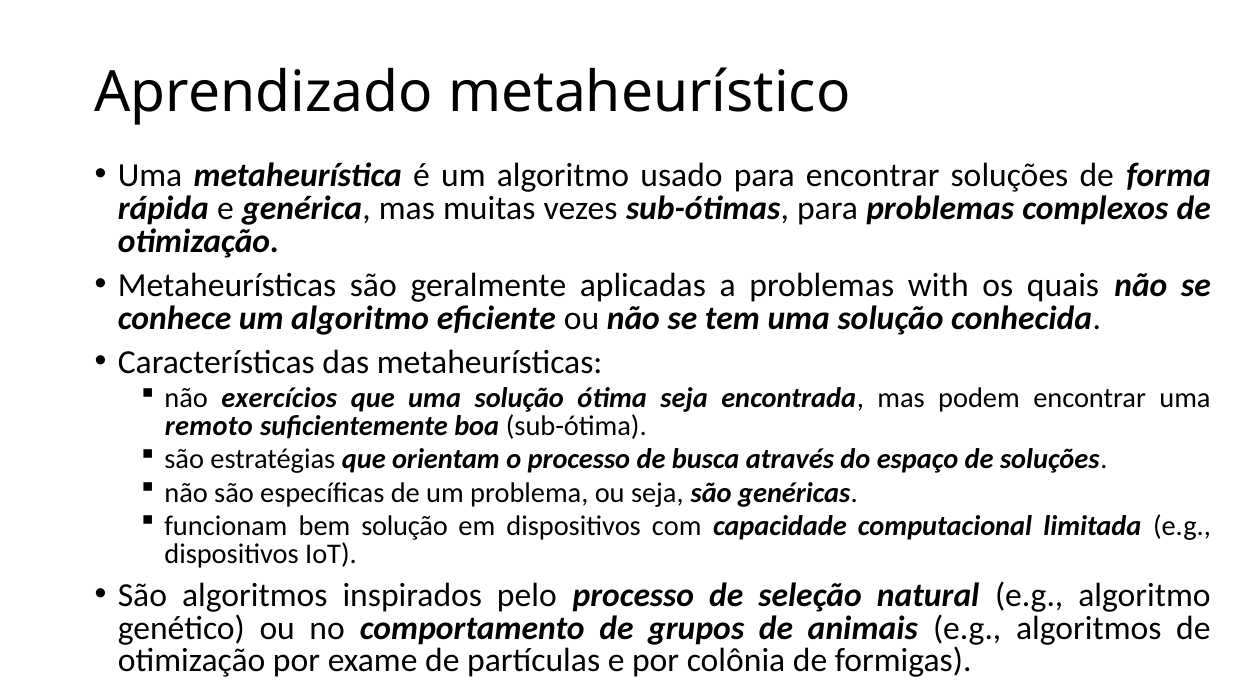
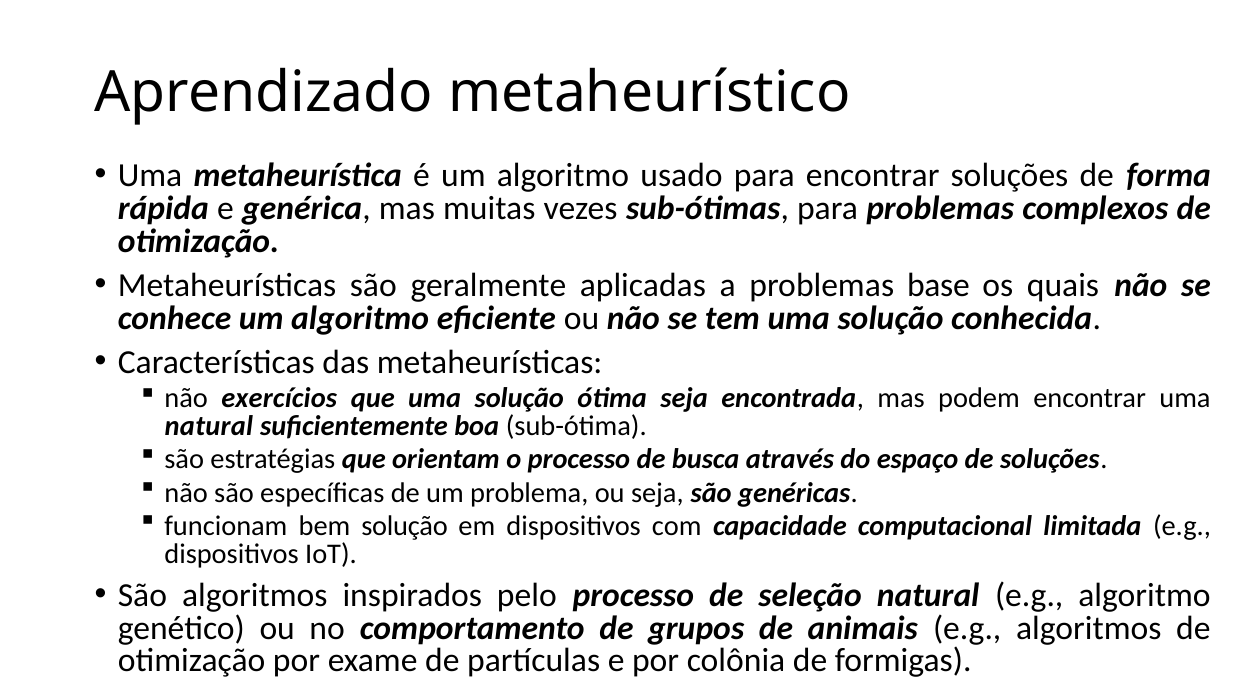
with: with -> base (938, 285)
remoto: remoto -> natural (209, 426)
